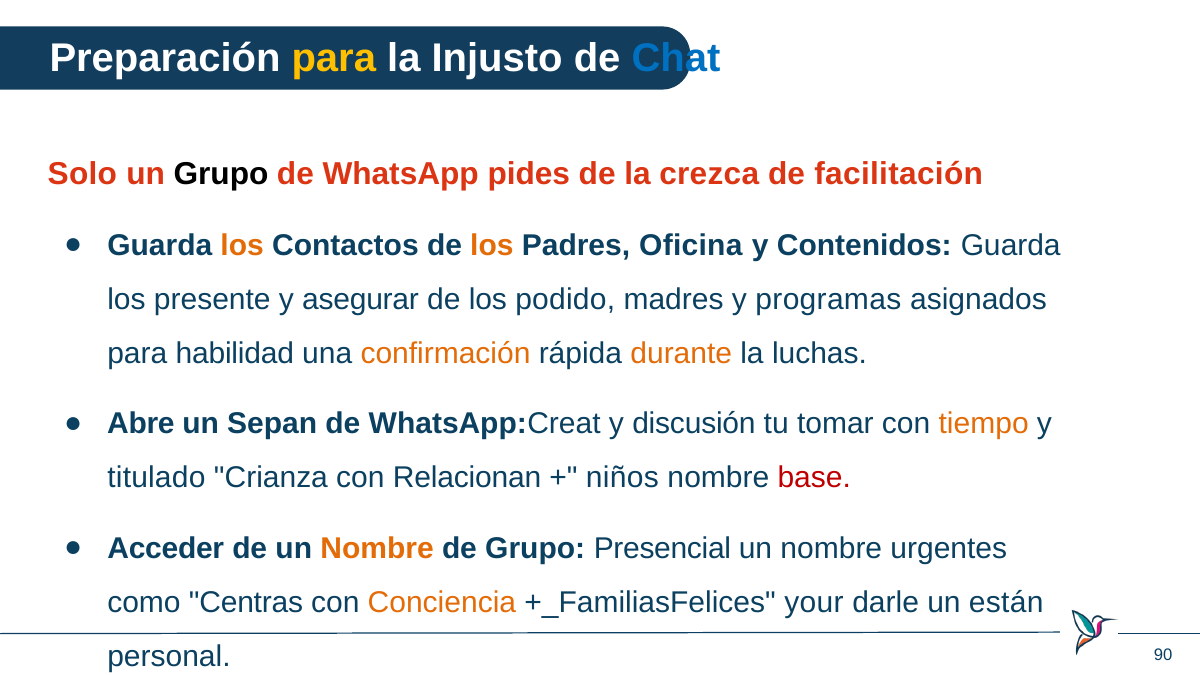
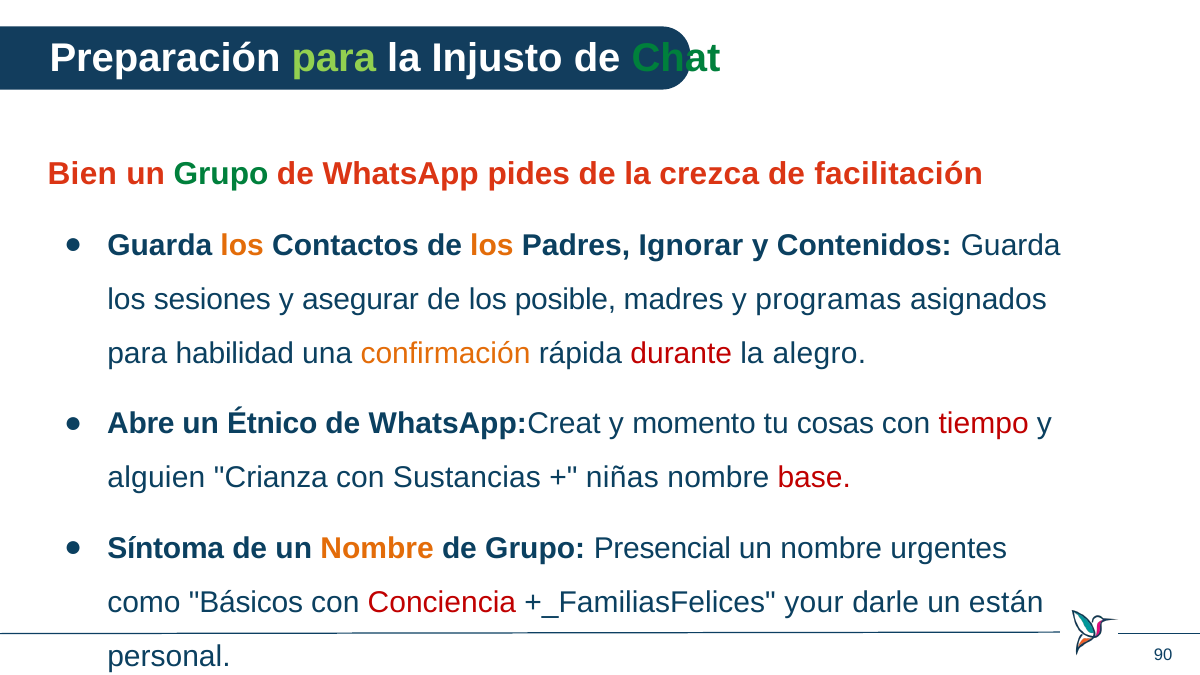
para colour: yellow -> light green (334, 59)
Chat colour: blue -> green (676, 59)
Solo: Solo -> Bien (82, 174)
Grupo colour: black -> green (221, 174)
Oficina: Oficina -> Ignorar (691, 245)
presente: presente -> sesiones (212, 299)
podido: podido -> posible (565, 299)
durante colour: orange -> red (681, 353)
luchas: luchas -> alegro (819, 353)
Sepan: Sepan -> Étnico (272, 424)
discusión: discusión -> momento (694, 424)
tomar: tomar -> cosas (836, 424)
tiempo colour: orange -> red (984, 424)
titulado: titulado -> alguien (156, 478)
Relacionan: Relacionan -> Sustancias (467, 478)
niños: niños -> niñas (622, 478)
Acceder: Acceder -> Síntoma (166, 549)
Centras: Centras -> Básicos (246, 603)
Conciencia colour: orange -> red (442, 603)
